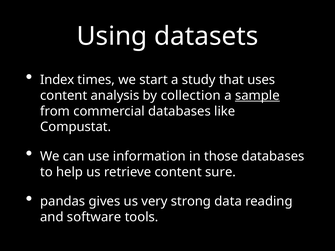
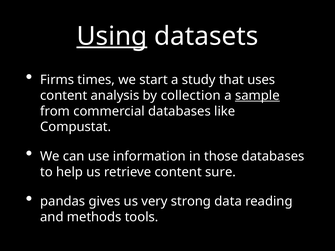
Using underline: none -> present (112, 36)
Index: Index -> Firms (57, 80)
software: software -> methods (94, 217)
